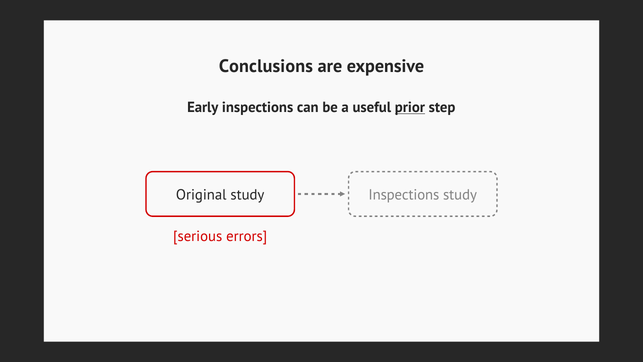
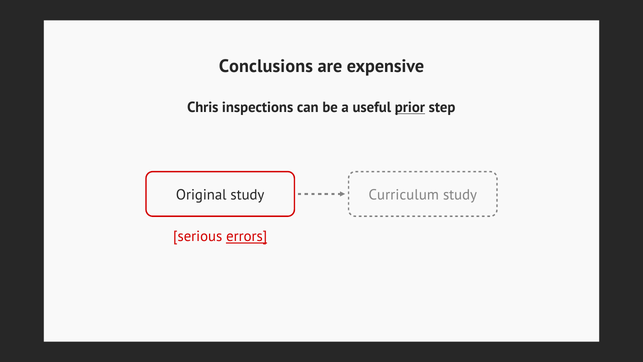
Early: Early -> Chris (203, 107)
study Inspections: Inspections -> Curriculum (404, 195)
errors underline: none -> present (247, 236)
